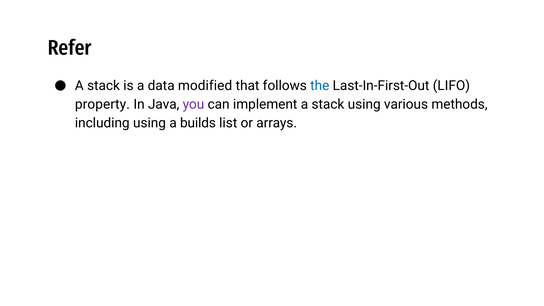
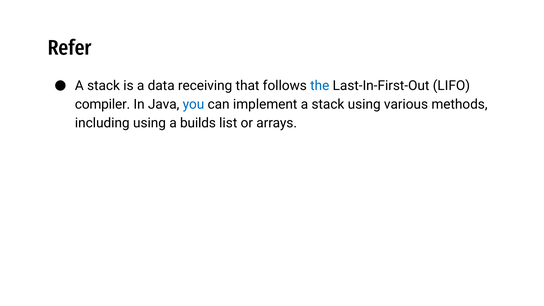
modified: modified -> receiving (205, 86)
property: property -> compiler (103, 104)
you colour: purple -> blue (193, 104)
